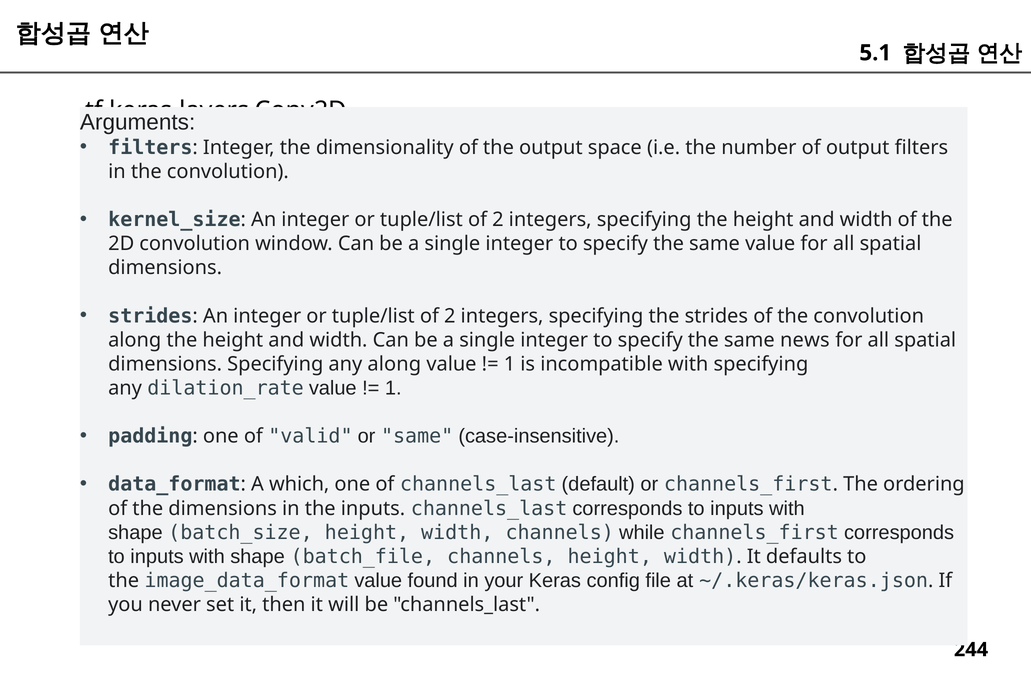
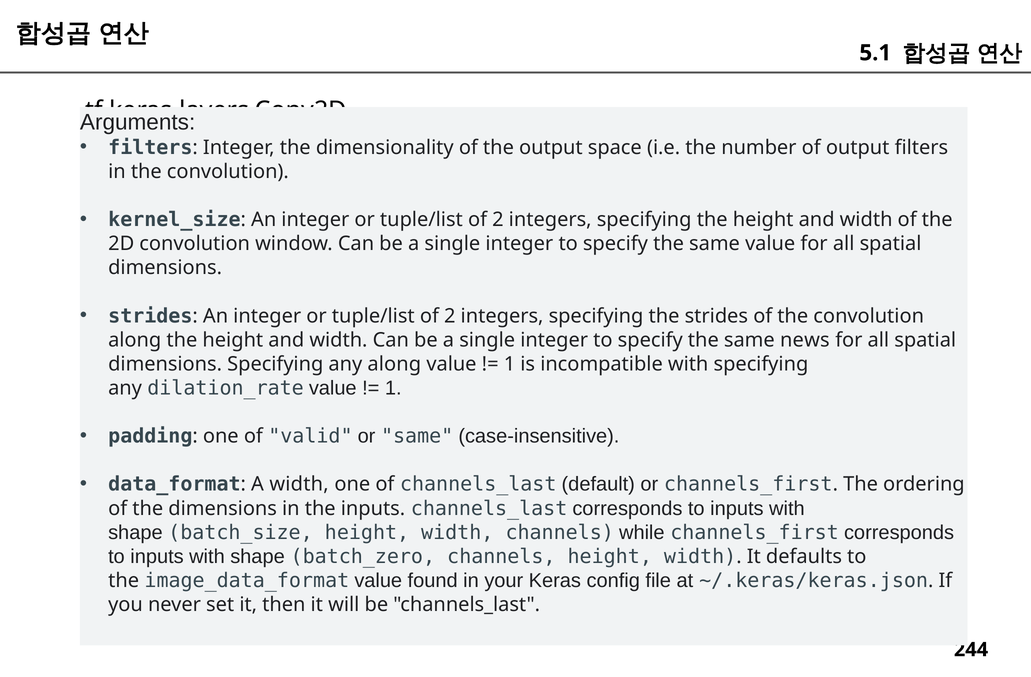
A which: which -> width (299, 485)
batch_file: batch_file -> batch_zero (363, 557)
